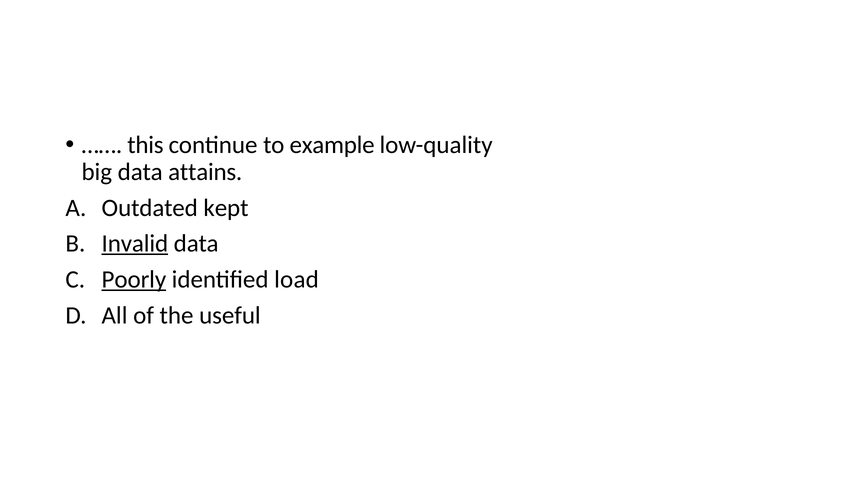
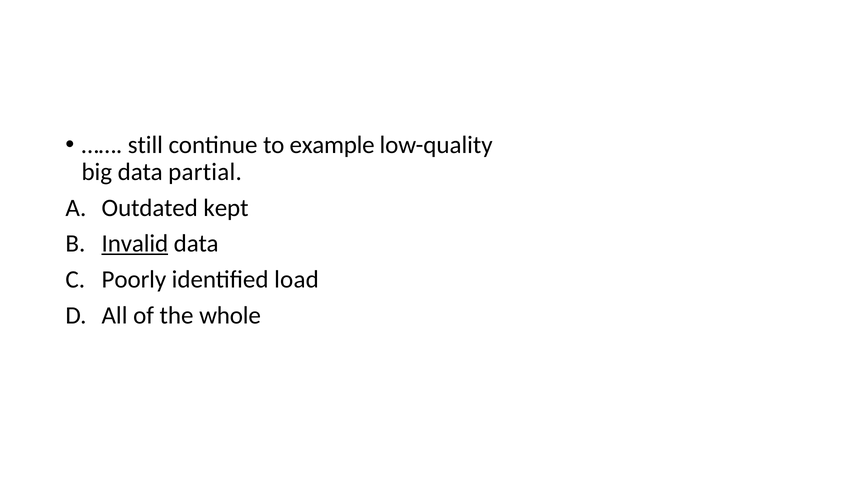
this: this -> still (145, 145)
attains: attains -> partial (205, 172)
Poorly underline: present -> none (134, 280)
useful: useful -> whole (230, 316)
